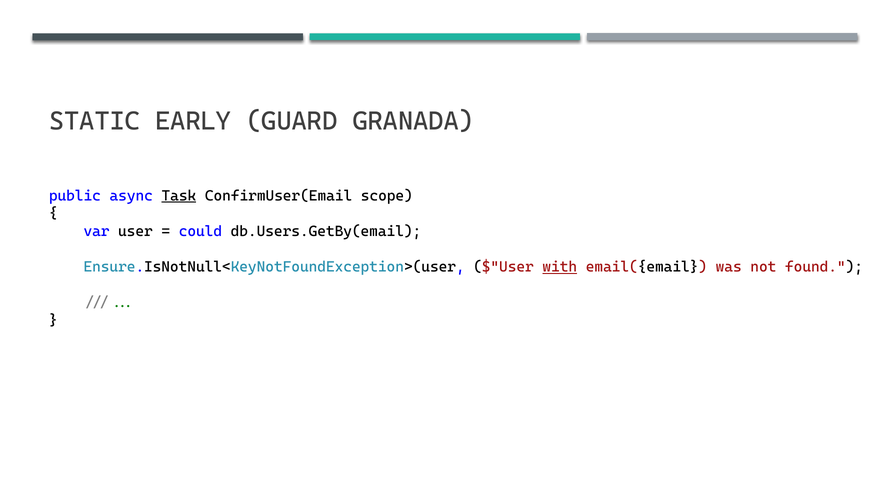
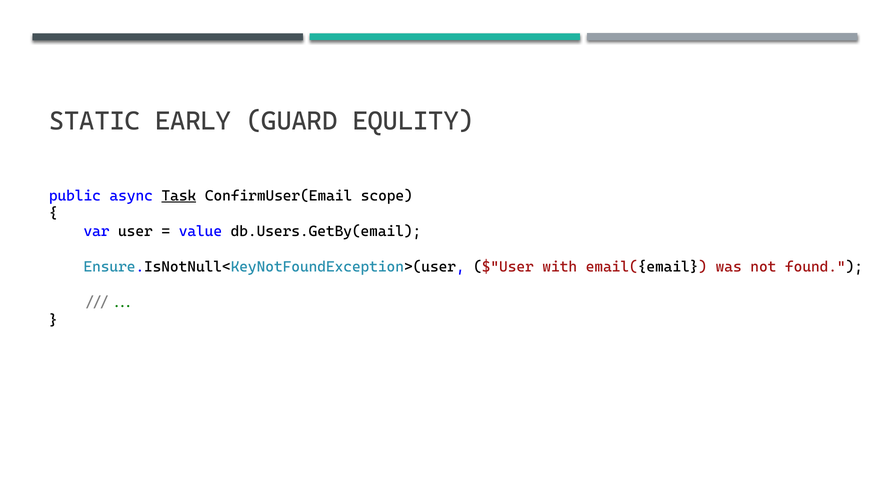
GRANADA: GRANADA -> EQULITY (413, 121)
could: could -> value (200, 231)
with underline: present -> none (560, 267)
